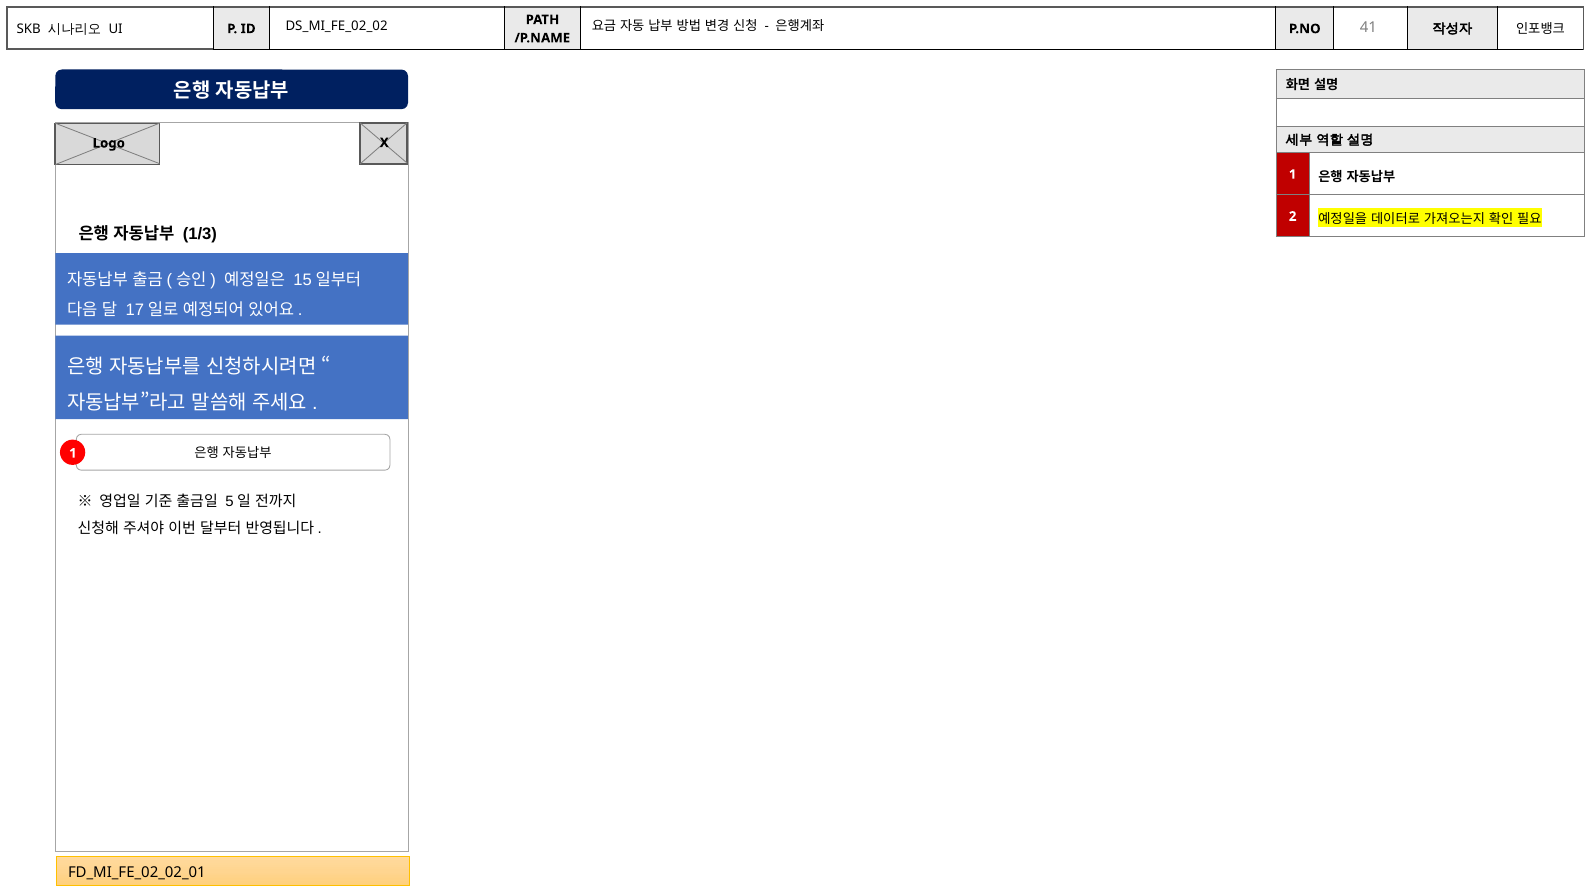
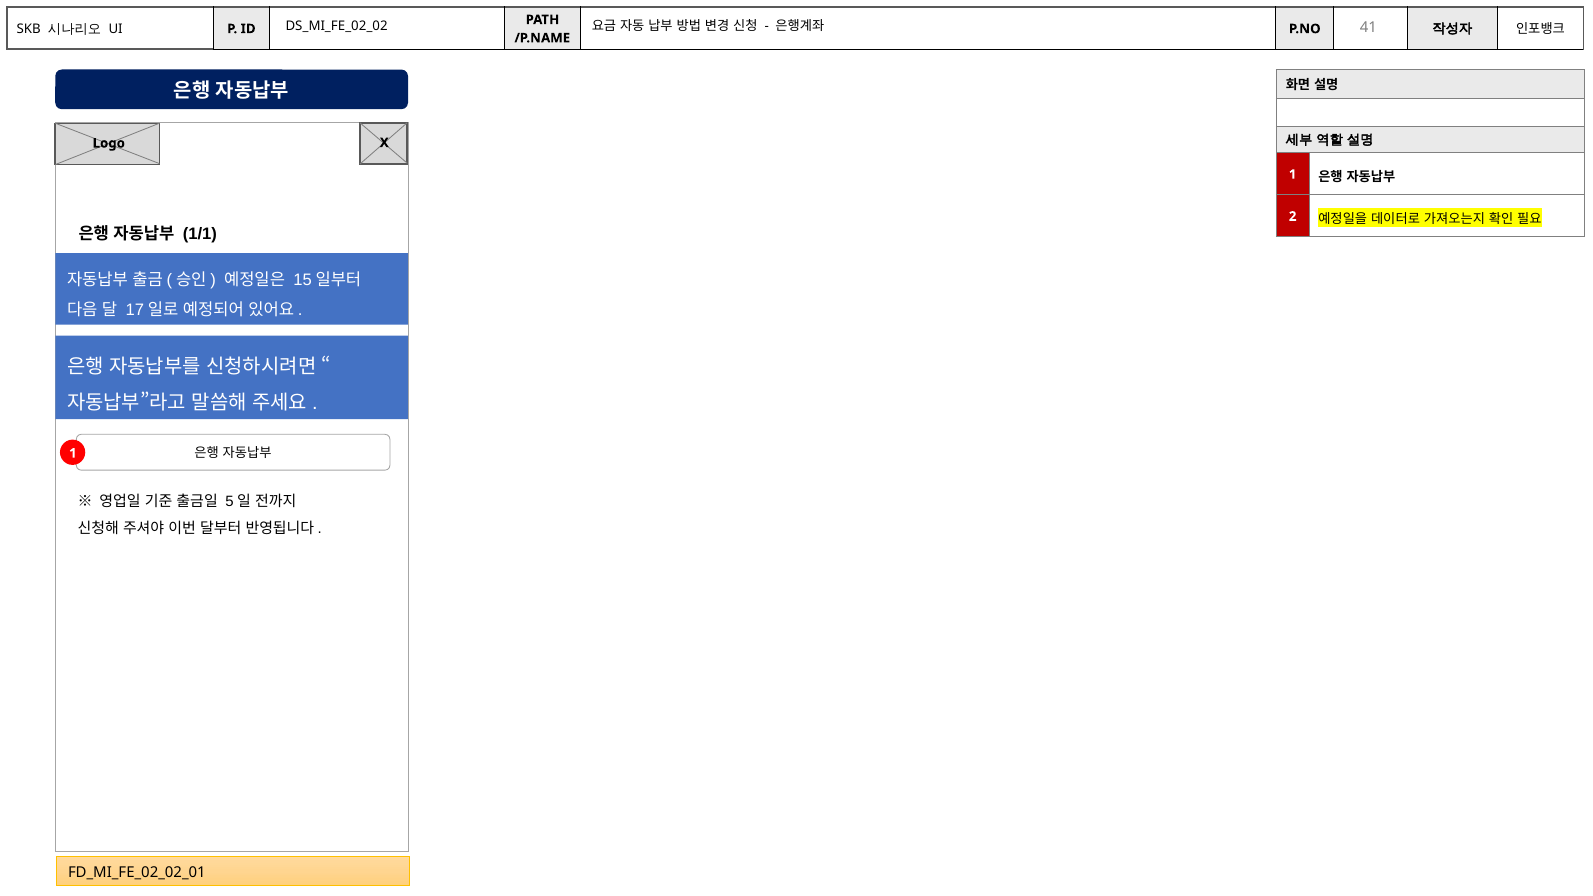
1/3: 1/3 -> 1/1 (200, 234)
